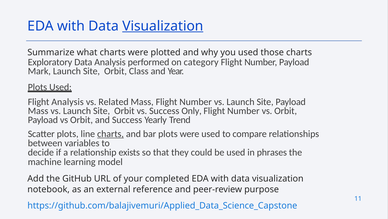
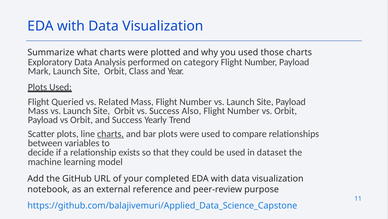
Visualization underline: present -> none (163, 26)
Flight Analysis: Analysis -> Queried (68, 102)
Only: Only -> Also (191, 111)
phrases: phrases -> dataset (272, 152)
